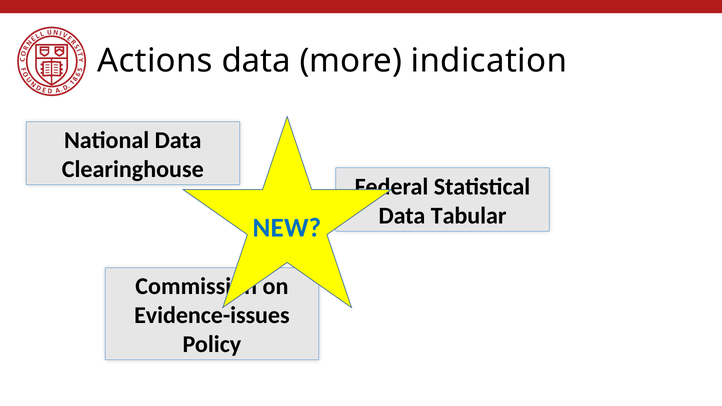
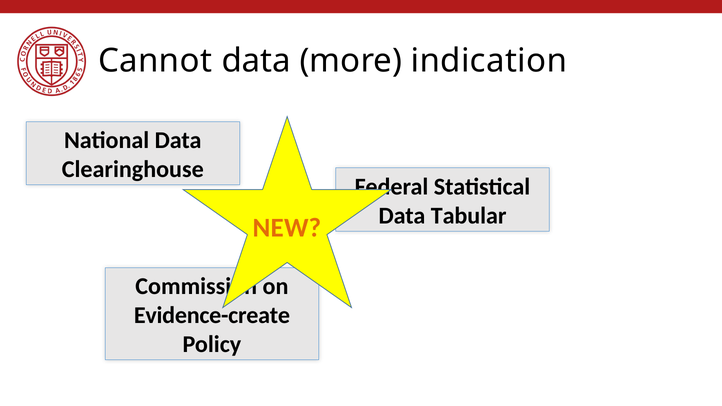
Actions: Actions -> Cannot (155, 61)
NEW colour: blue -> orange (287, 228)
Evidence-issues: Evidence-issues -> Evidence-create (212, 315)
